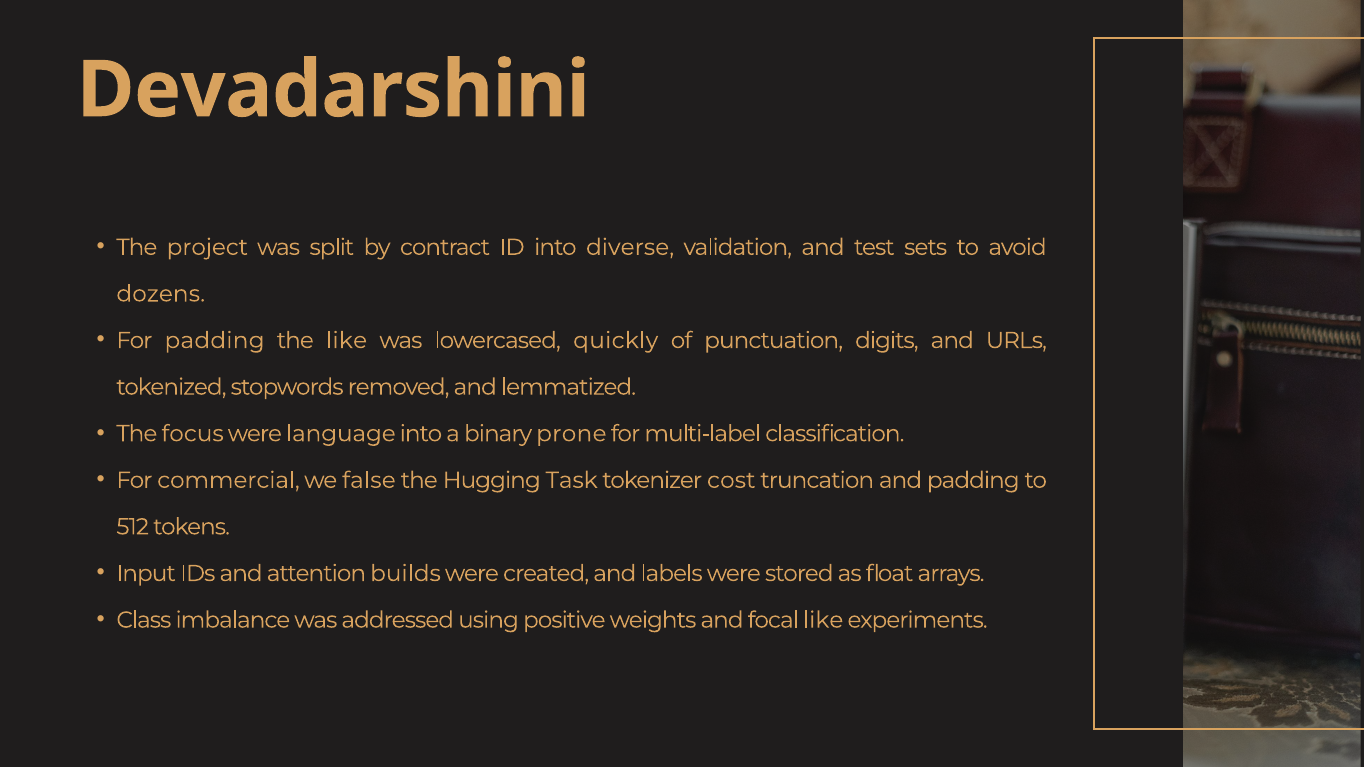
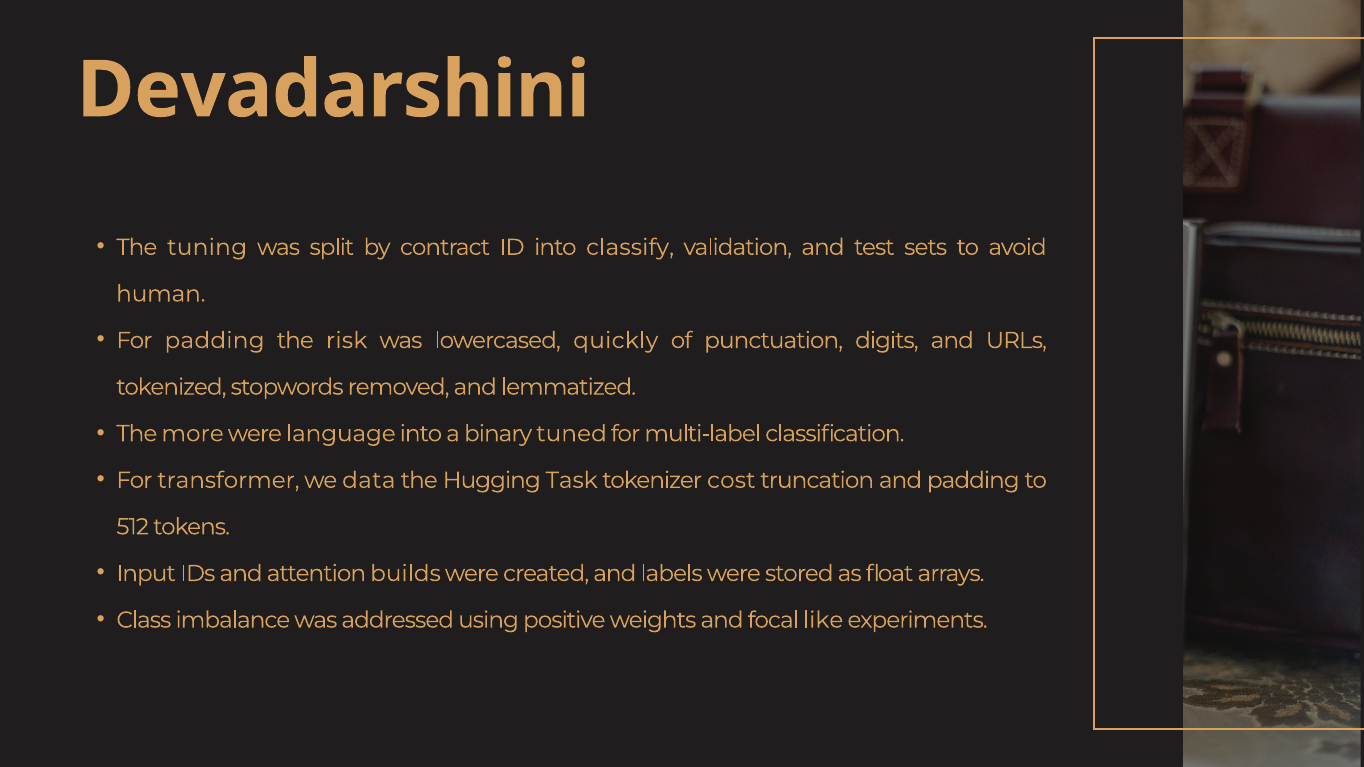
project: project -> tuning (207, 247)
diverse: diverse -> classify (630, 247)
dozens: dozens -> human (161, 294)
the like: like -> risk (347, 341)
focus: focus -> more (193, 434)
prone: prone -> tuned (571, 434)
commercial: commercial -> transformer (228, 480)
false: false -> data (369, 480)
